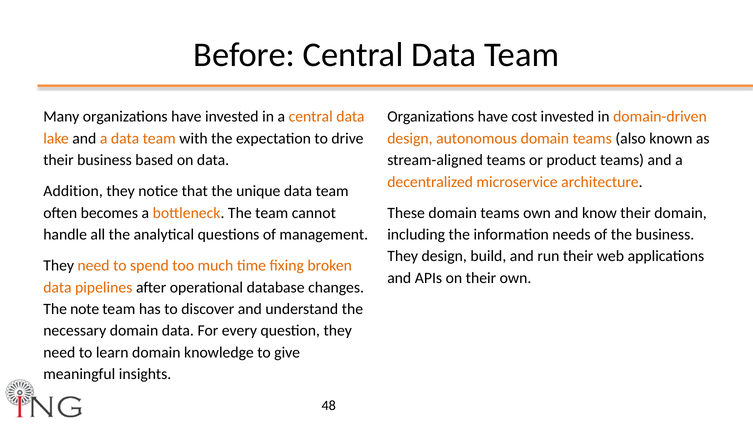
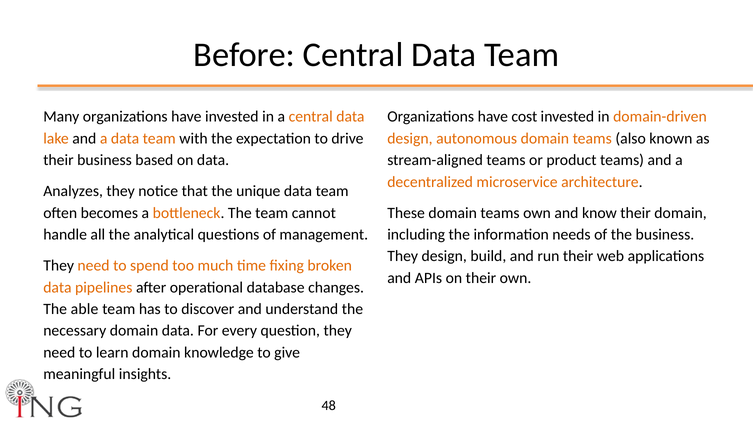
Addition: Addition -> Analyzes (73, 191)
note: note -> able (85, 309)
